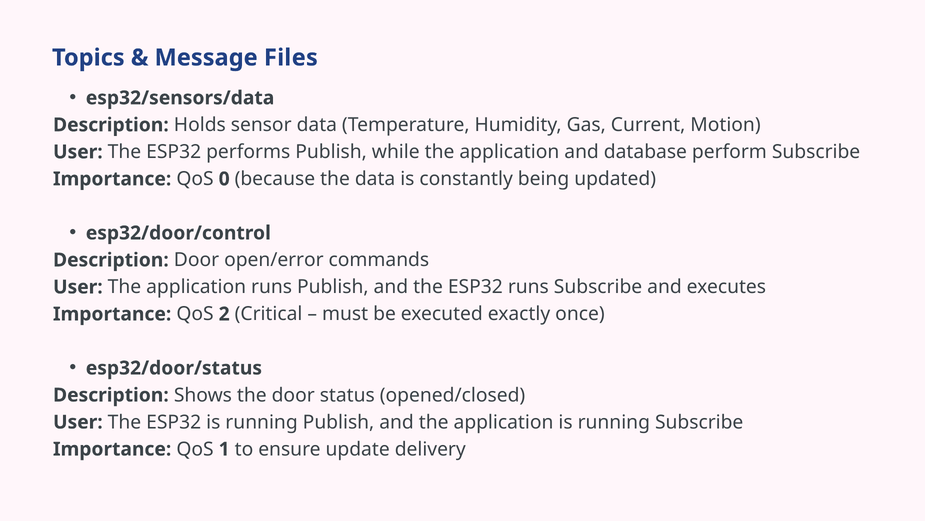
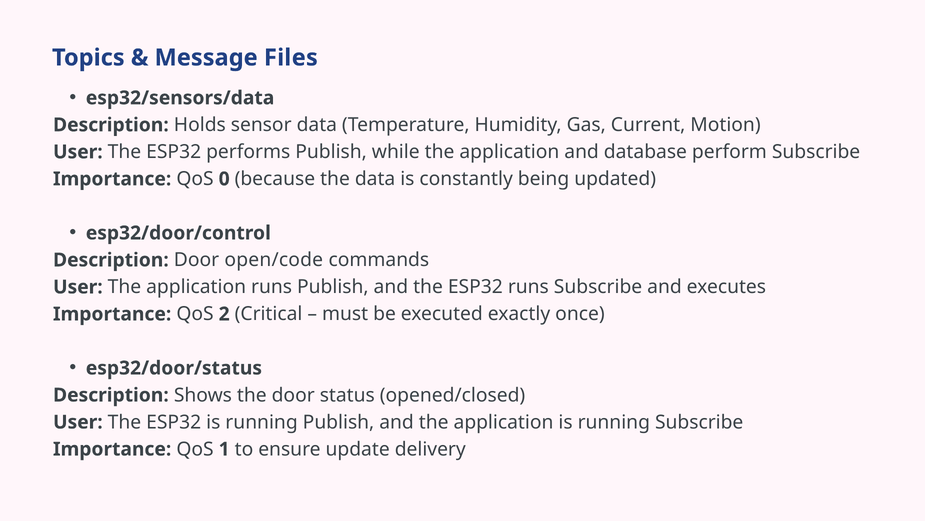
open/error: open/error -> open/code (274, 260)
